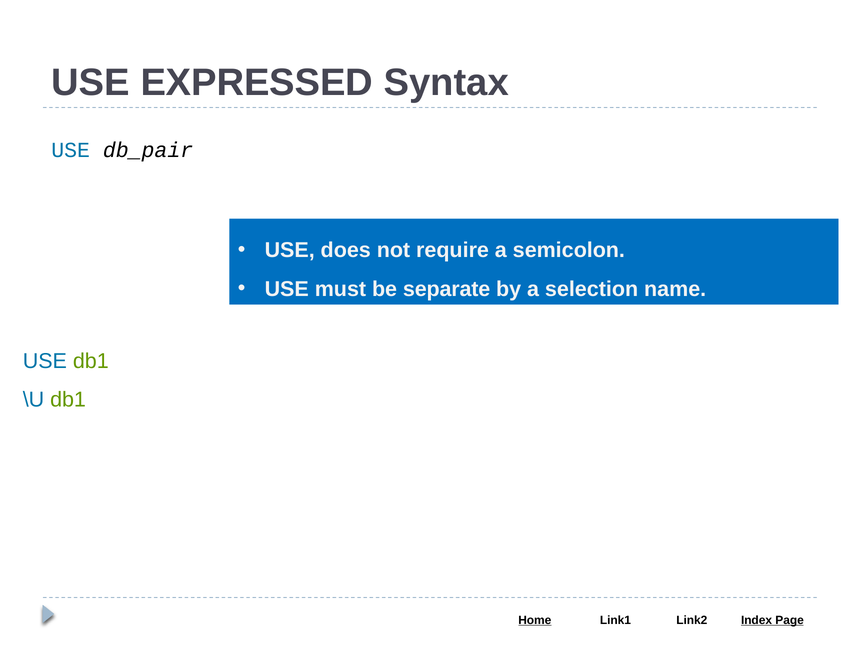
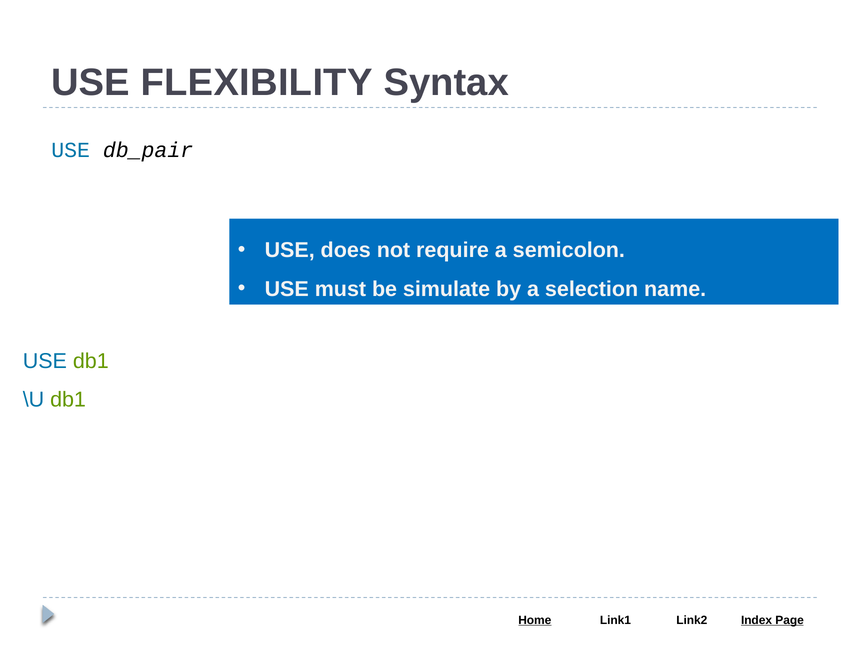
EXPRESSED: EXPRESSED -> FLEXIBILITY (257, 82)
separate: separate -> simulate (447, 289)
